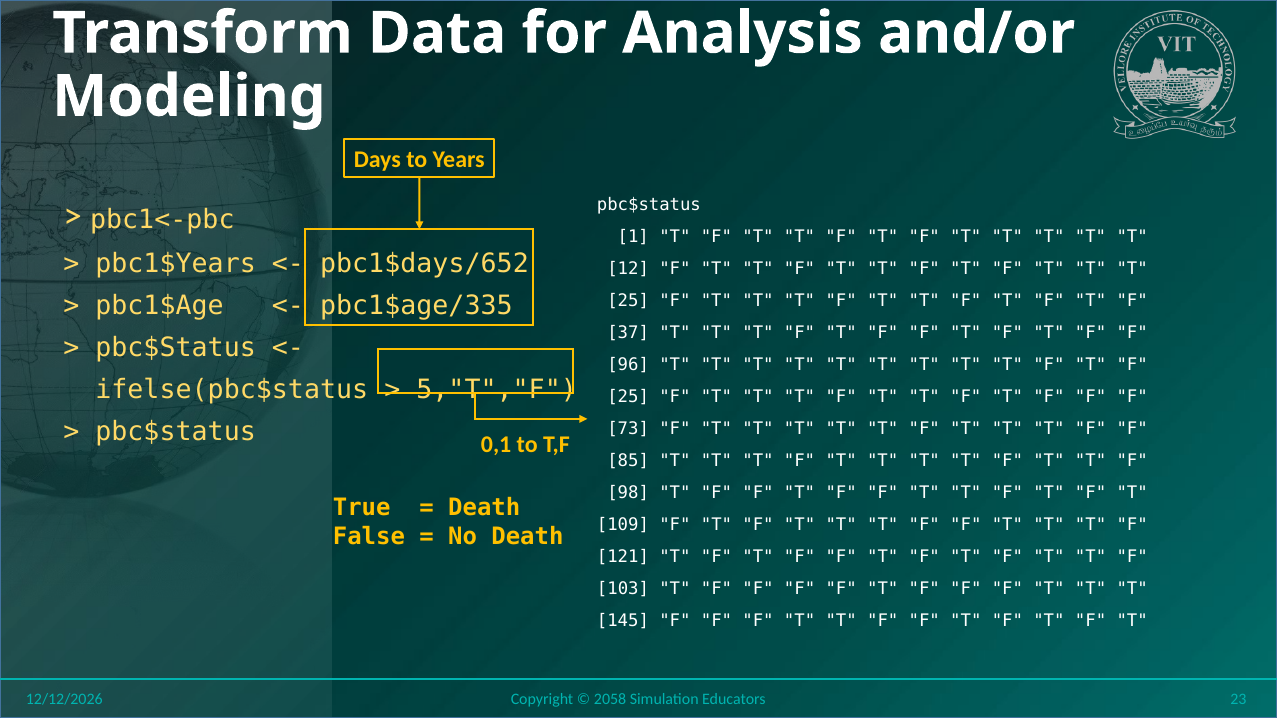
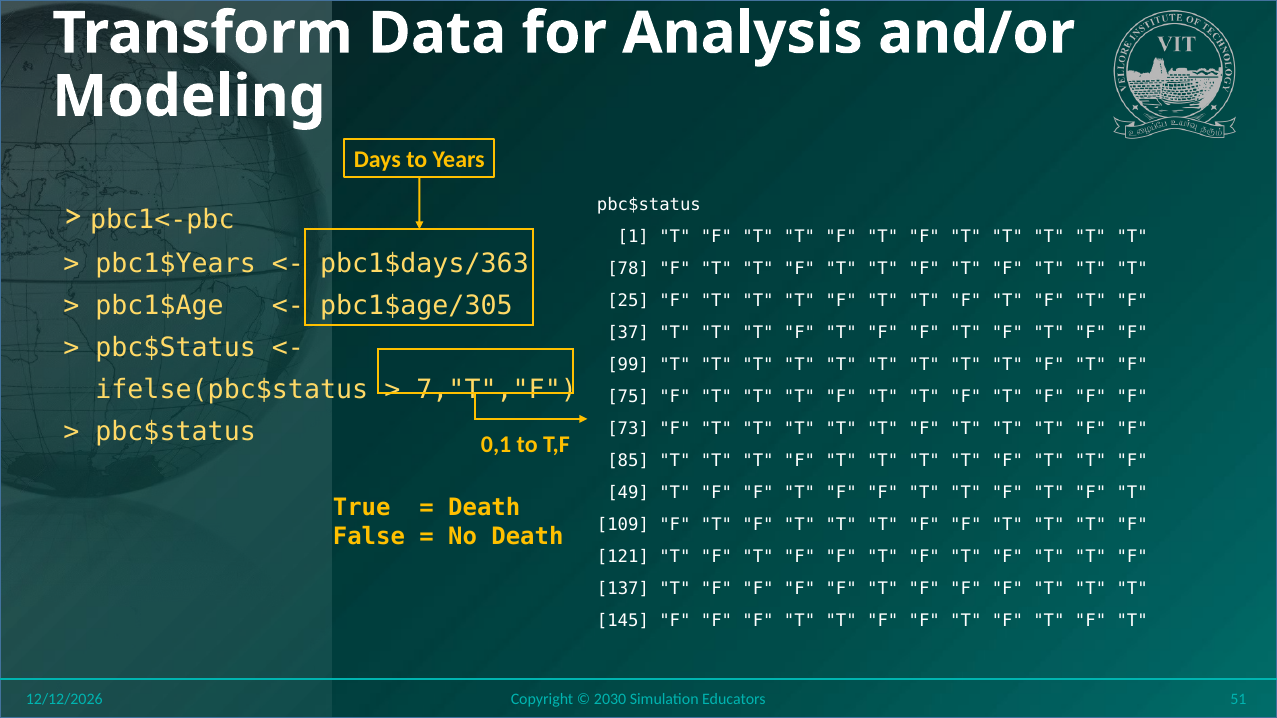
pbc1$days/652: pbc1$days/652 -> pbc1$days/363 (424, 264)
12: 12 -> 78 (628, 269)
pbc1$age/335: pbc1$age/335 -> pbc1$age/305 (416, 306)
96: 96 -> 99 (628, 365)
5,"T","F: 5,"T","F -> 7,"T","F (497, 390)
25: 25 -> 75 (628, 397)
98: 98 -> 49 (628, 493)
103: 103 -> 137 (623, 589)
2058: 2058 -> 2030 (610, 699)
23: 23 -> 51 (1238, 699)
